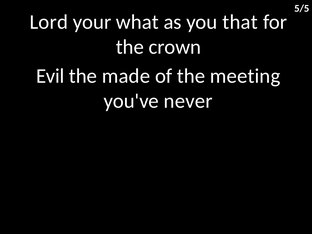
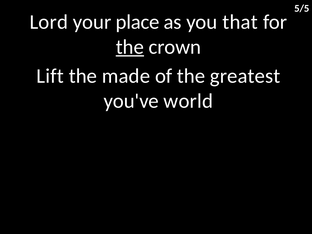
what: what -> place (138, 22)
the underline: none -> present (130, 47)
Evil: Evil -> Lift (50, 76)
meeting: meeting -> greatest (245, 76)
never: never -> world (188, 101)
